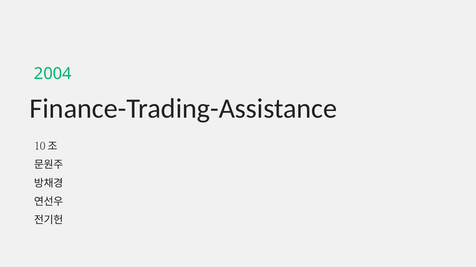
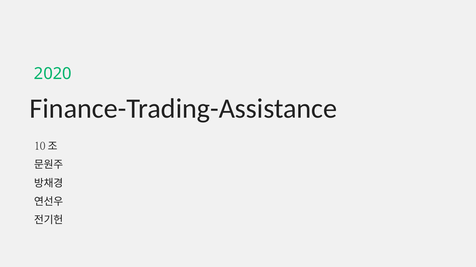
2004: 2004 -> 2020 (53, 74)
